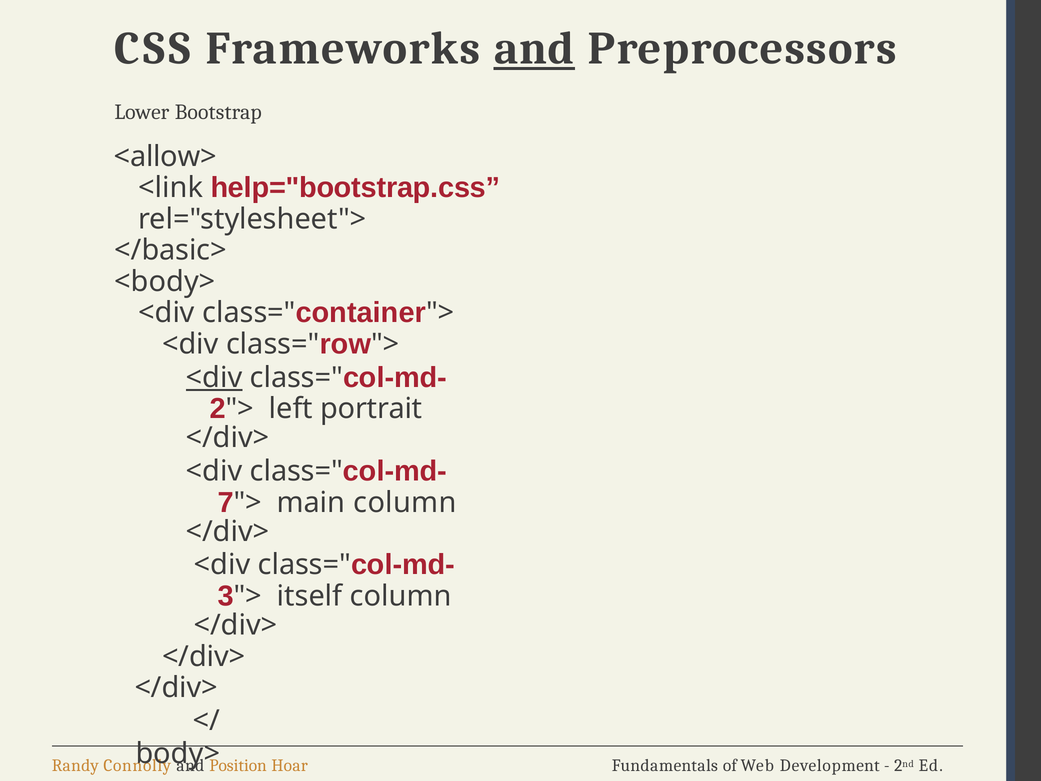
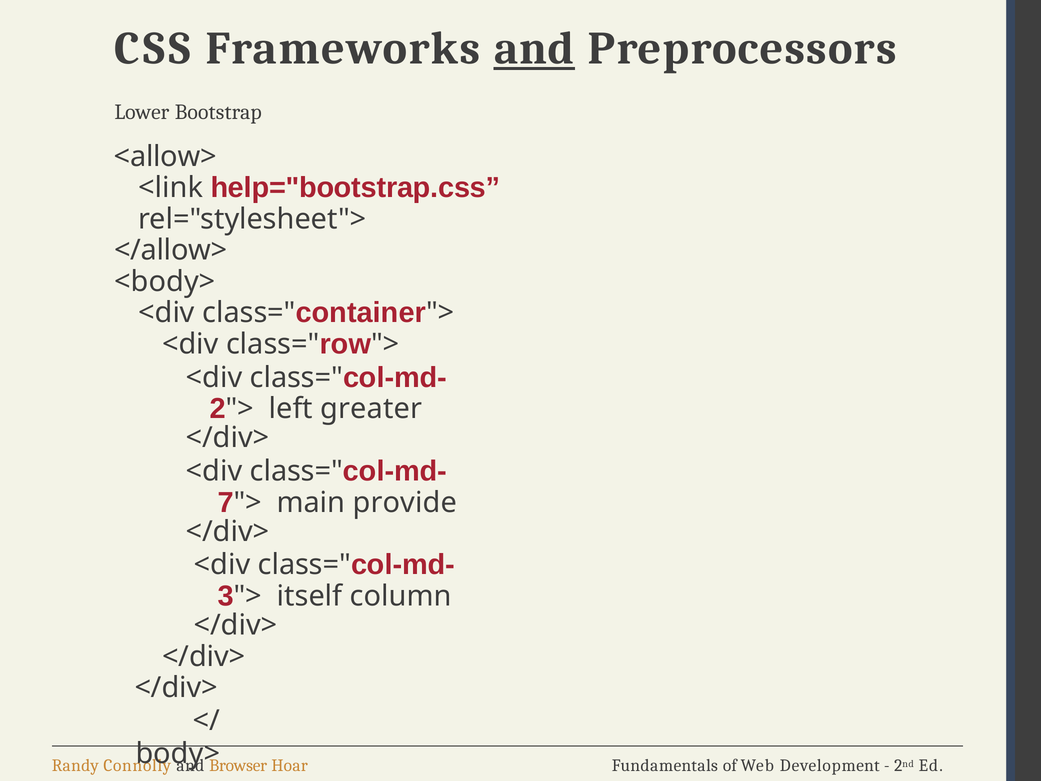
</basic>: </basic> -> </allow> (171, 250)
<div underline: present -> none (214, 377)
portrait: portrait -> greater (371, 409)
main column: column -> provide (405, 502)
Position: Position -> Browser (238, 766)
